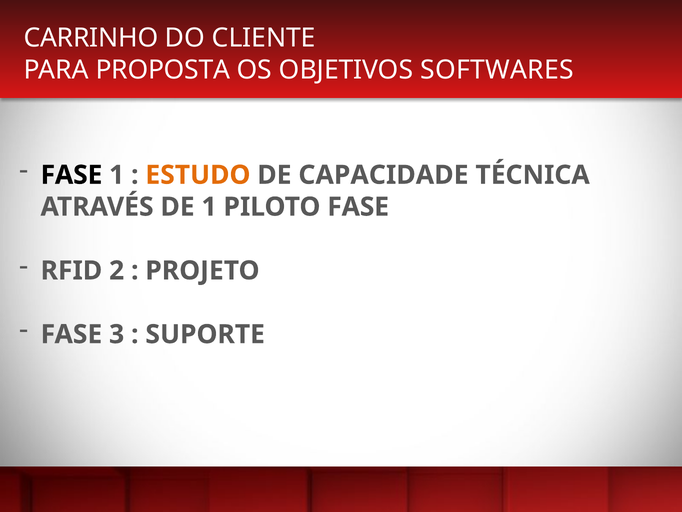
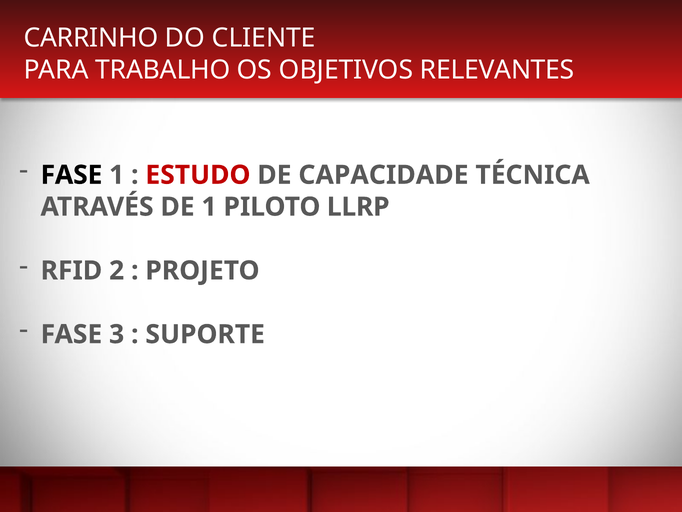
PROPOSTA: PROPOSTA -> TRABALHO (163, 70)
SOFTWARES: SOFTWARES -> RELEVANTES (497, 70)
ESTUDO colour: orange -> red (198, 175)
PILOTO FASE: FASE -> LLRP (358, 207)
